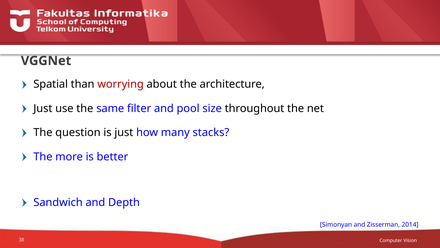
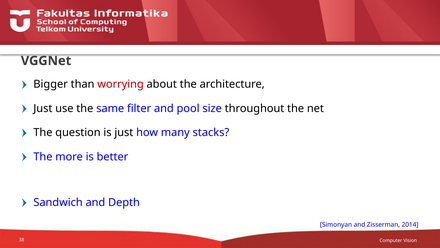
Spatial: Spatial -> Bigger (51, 84)
